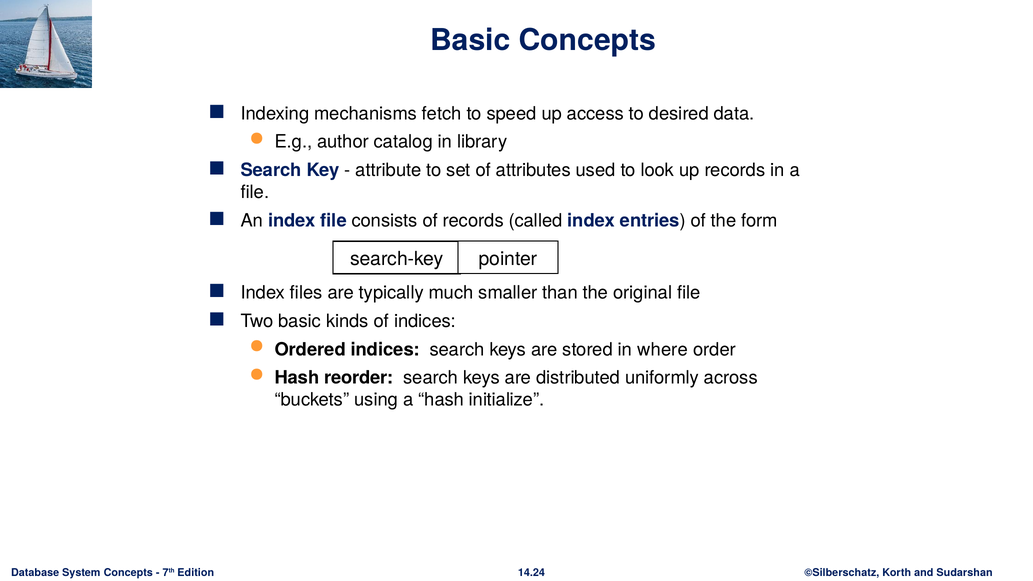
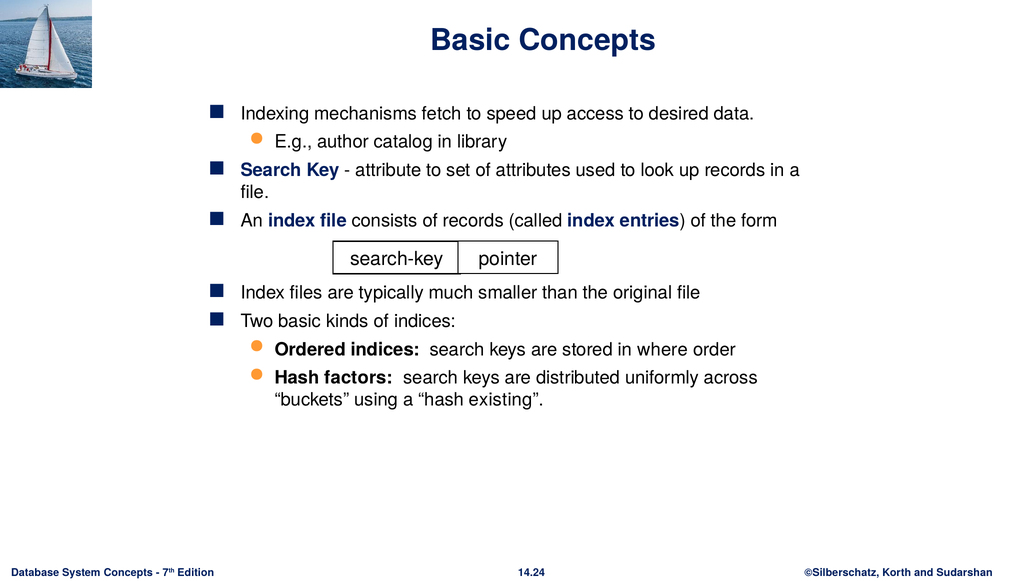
reorder: reorder -> factors (359, 378)
initialize: initialize -> existing (506, 400)
